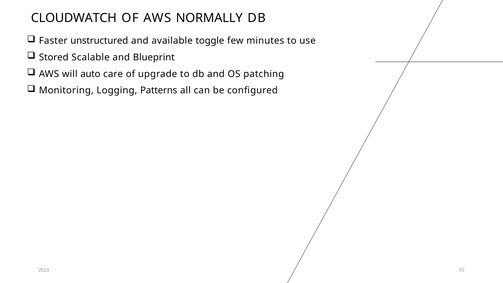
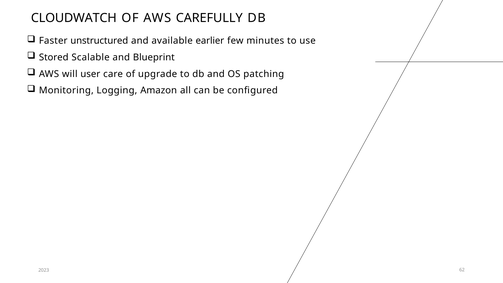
NORMALLY: NORMALLY -> CAREFULLY (209, 18)
toggle: toggle -> earlier (210, 41)
auto: auto -> user (90, 74)
Patterns: Patterns -> Amazon (159, 90)
